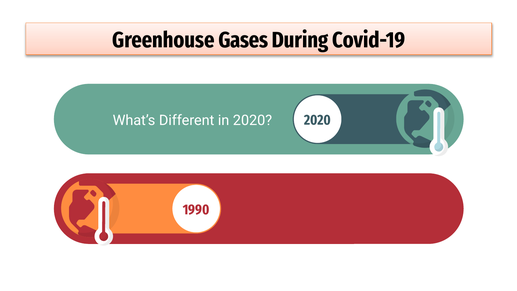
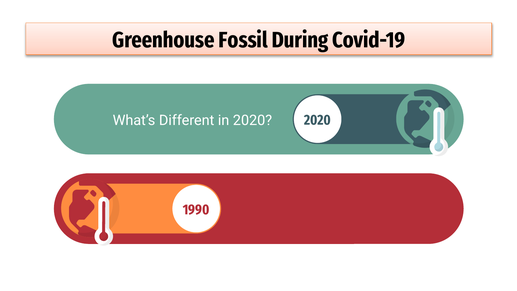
Gases: Gases -> Fossil (243, 40)
